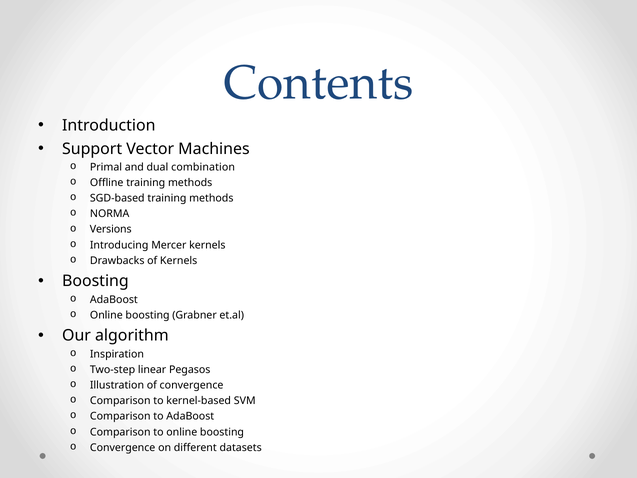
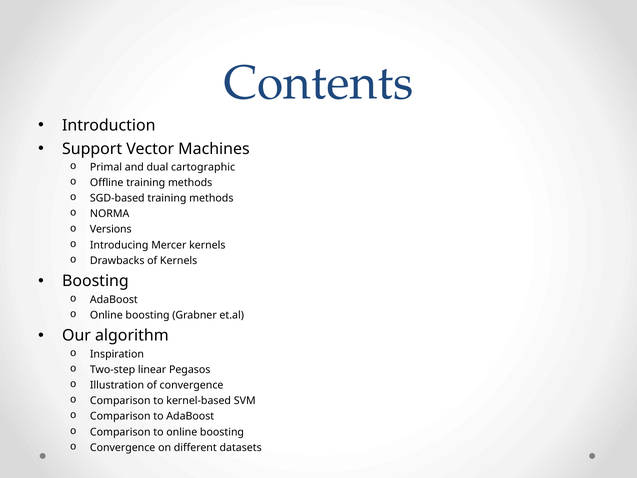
combination: combination -> cartographic (203, 167)
